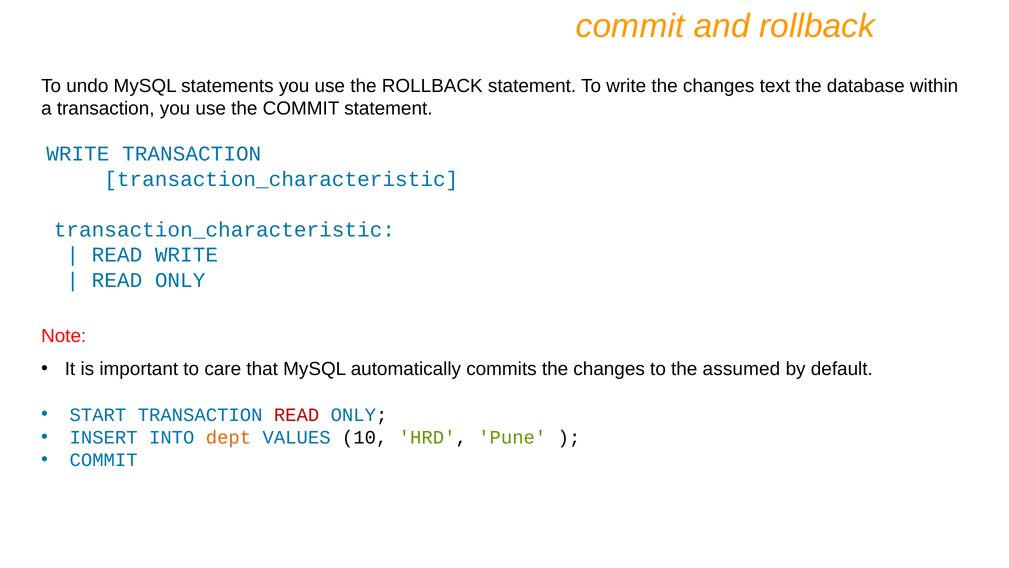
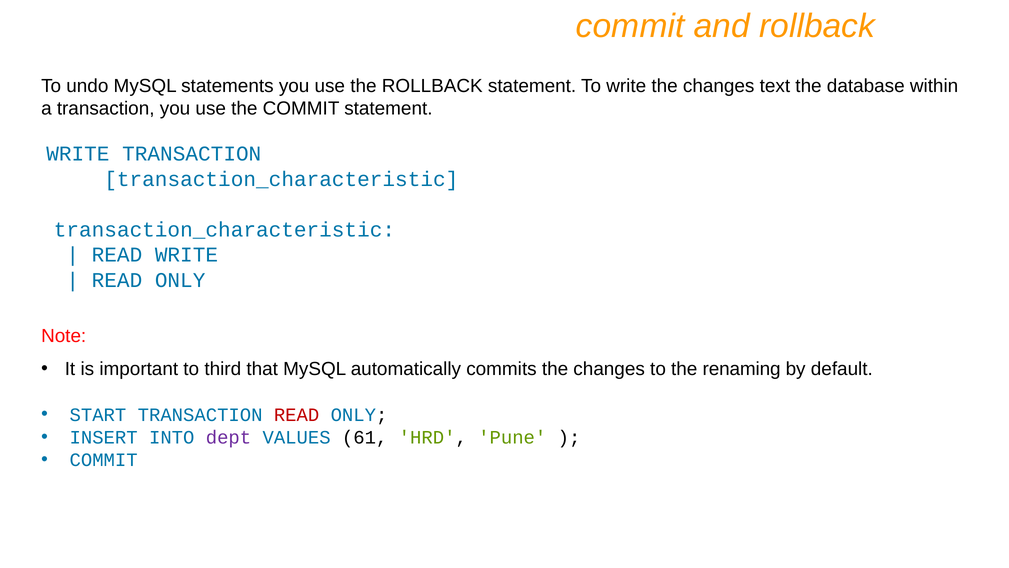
care: care -> third (223, 369)
assumed: assumed -> renaming (742, 369)
dept colour: orange -> purple (228, 437)
10: 10 -> 61 (365, 437)
